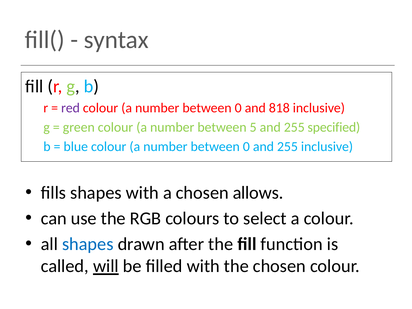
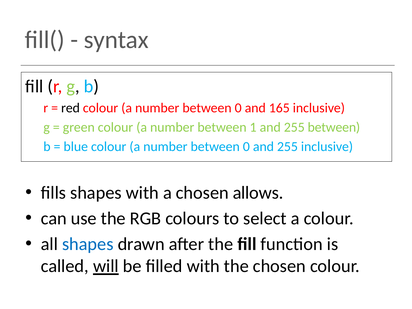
red colour: purple -> black (70, 108)
818: 818 -> 165 (279, 108)
5: 5 -> 1 (253, 127)
255 specified: specified -> between (334, 127)
